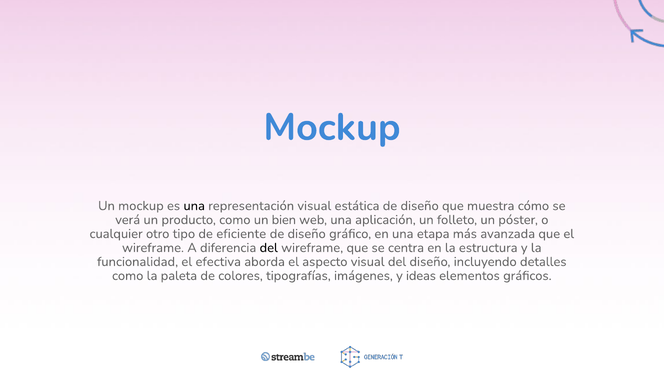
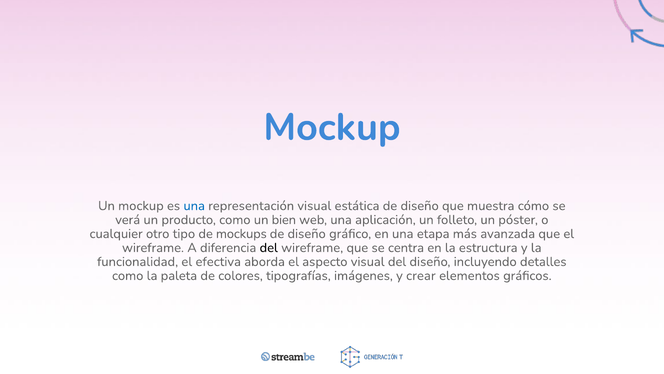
una colour: black -> blue (194, 206)
eficiente: eficiente -> mockups (241, 233)
ideas: ideas -> crear (421, 275)
